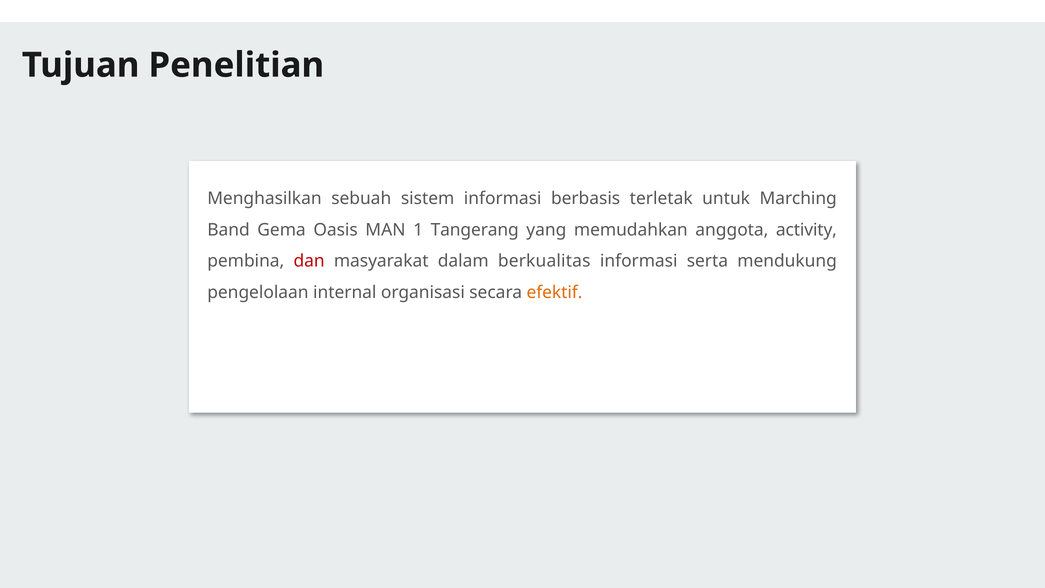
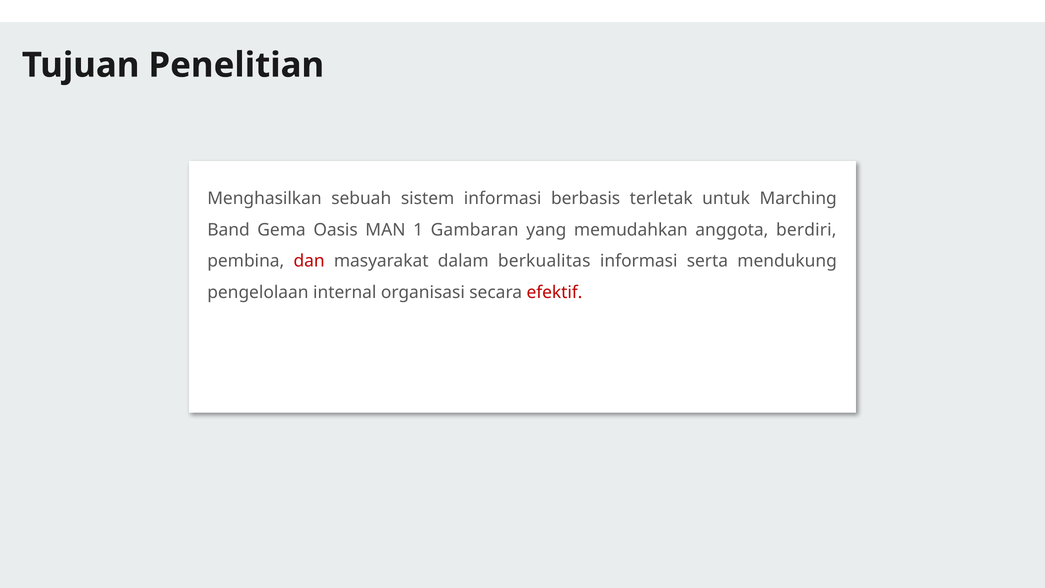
Tangerang: Tangerang -> Gambaran (475, 230)
activity: activity -> berdiri (806, 230)
efektif colour: orange -> red (554, 292)
